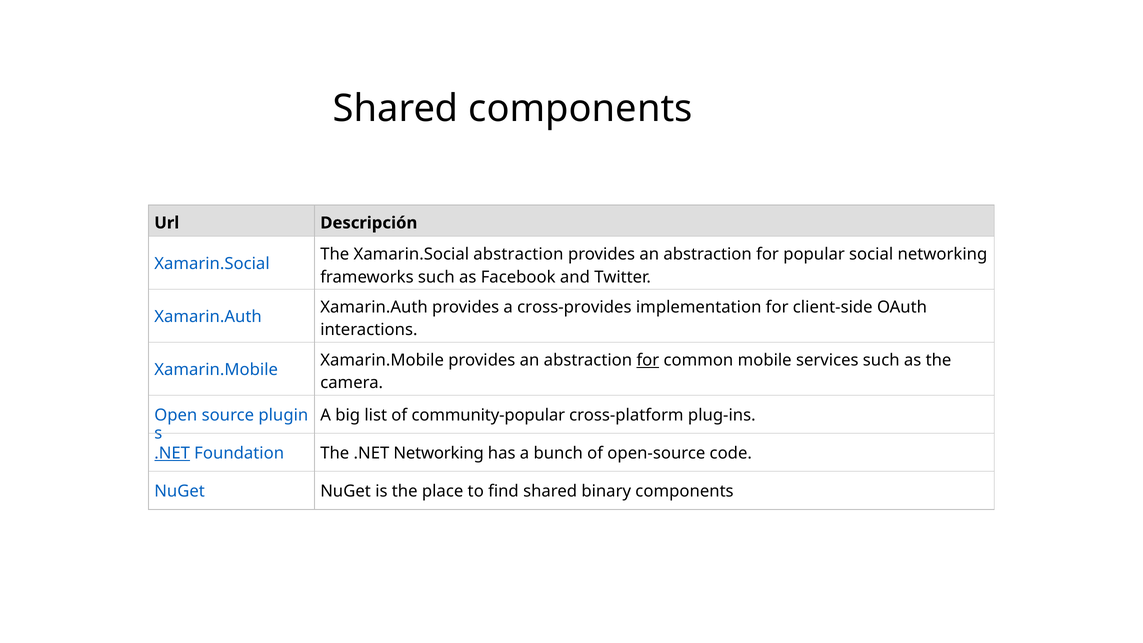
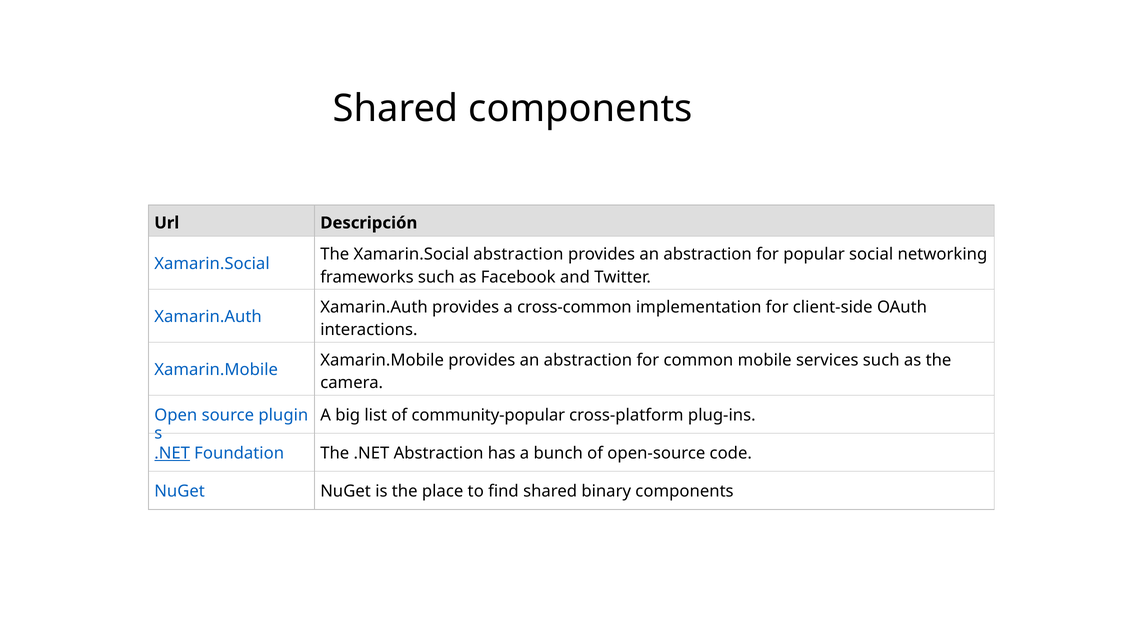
cross-provides: cross-provides -> cross-common (574, 307)
for underline: present -> none (648, 360)
.NET Networking: Networking -> Abstraction (439, 453)
